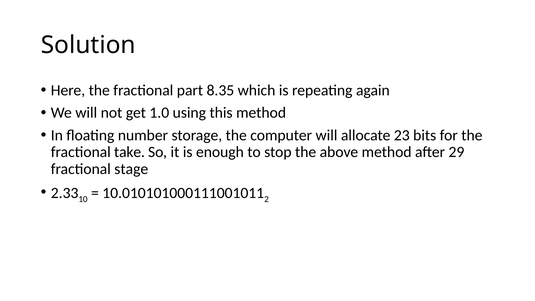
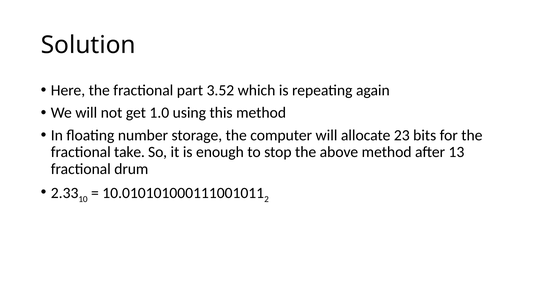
8.35: 8.35 -> 3.52 (220, 90)
29: 29 -> 13 (456, 152)
stage: stage -> drum (131, 169)
